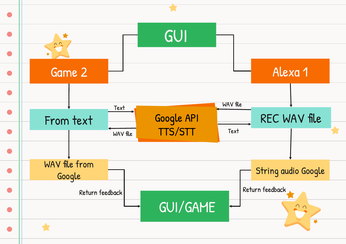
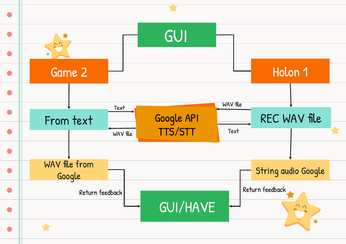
Alexa: Alexa -> Holon (286, 72)
GUI/GAME: GUI/GAME -> GUI/HAVE (187, 208)
